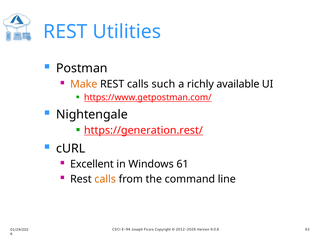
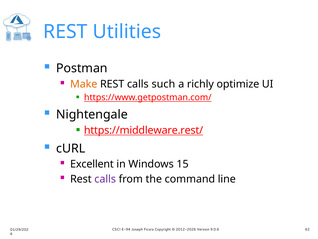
available: available -> optimize (238, 84)
https://generation.rest/: https://generation.rest/ -> https://middleware.rest/ (144, 130)
61: 61 -> 15 (183, 164)
calls colour: orange -> purple (105, 179)
